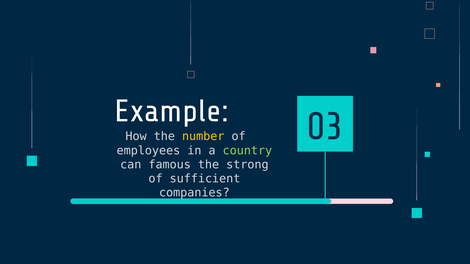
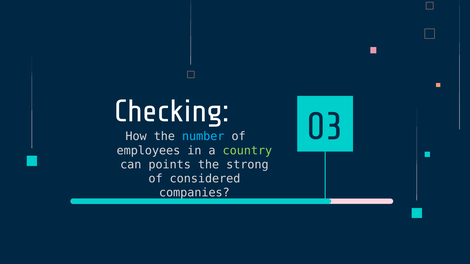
Example: Example -> Checking (172, 111)
number colour: yellow -> light blue (203, 137)
famous: famous -> points (170, 165)
sufficient: sufficient -> considered (205, 179)
